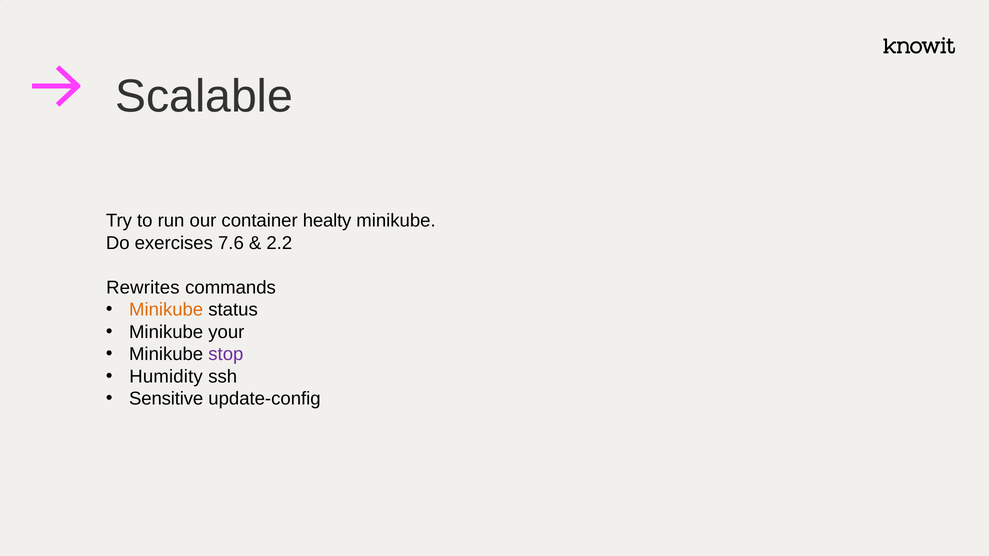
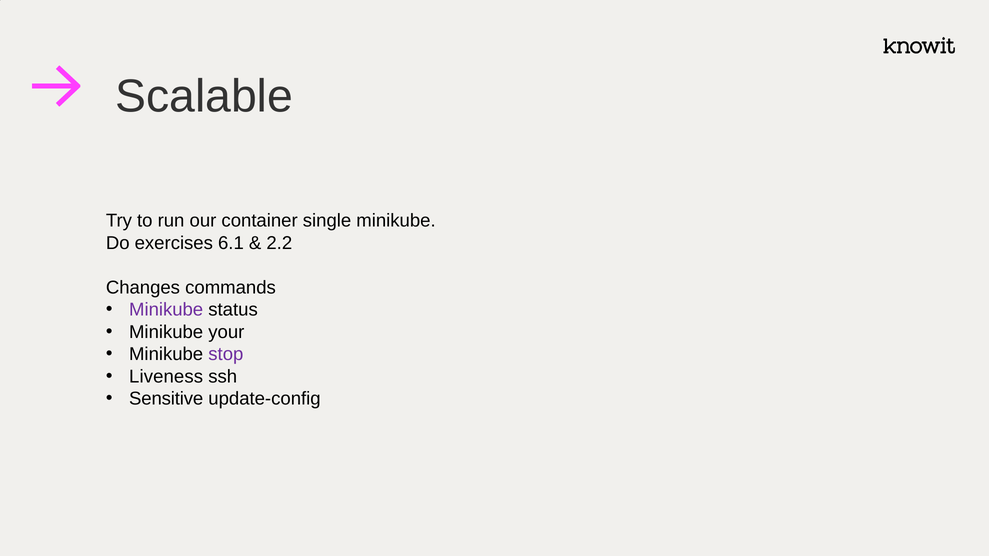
healty: healty -> single (327, 221)
7.6: 7.6 -> 6.1 (231, 243)
Rewrites: Rewrites -> Changes (143, 288)
Minikube colour: orange -> purple (166, 310)
Humidity: Humidity -> Liveness (166, 377)
